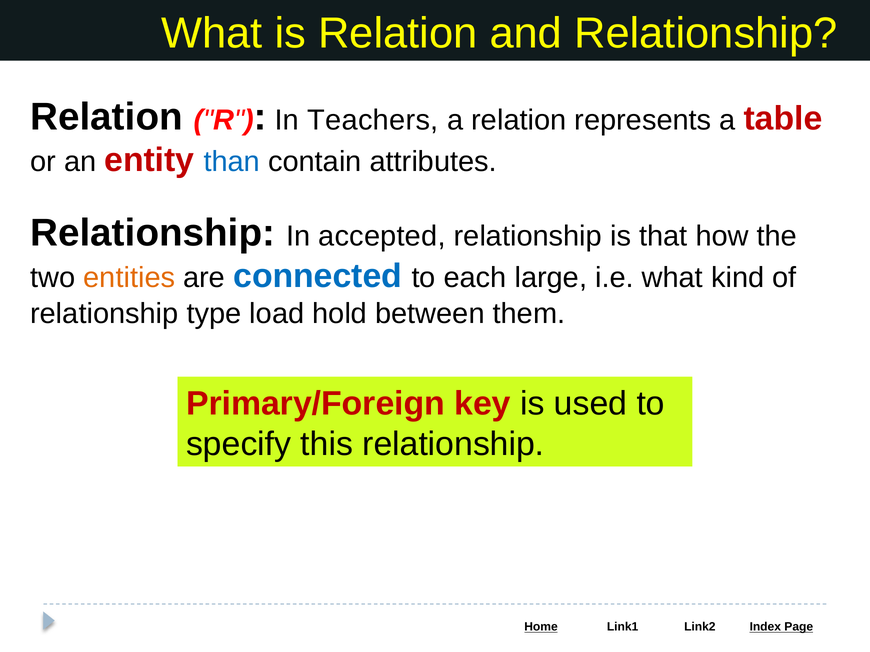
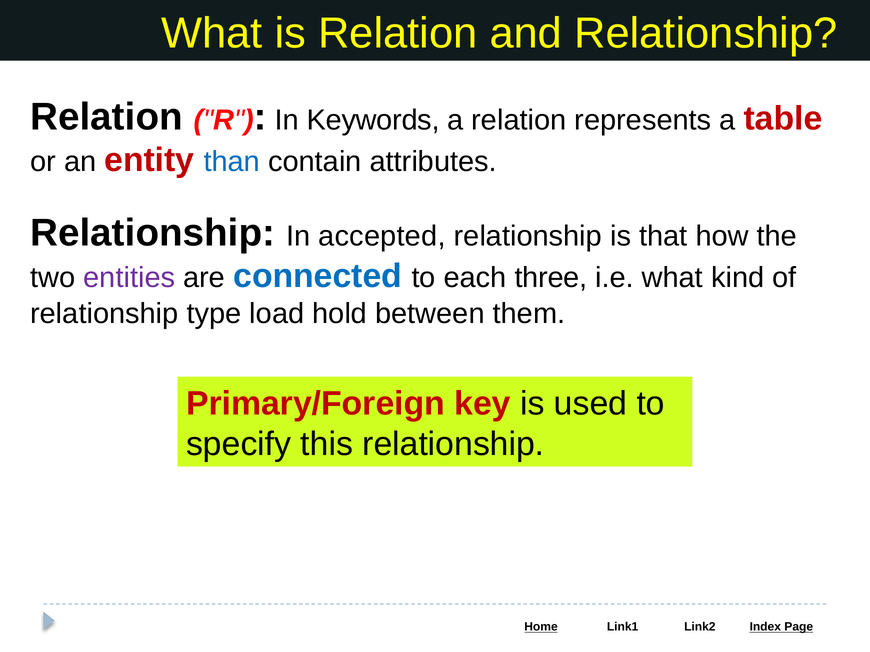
Teachers: Teachers -> Keywords (373, 120)
entities colour: orange -> purple (129, 278)
large: large -> three (551, 278)
